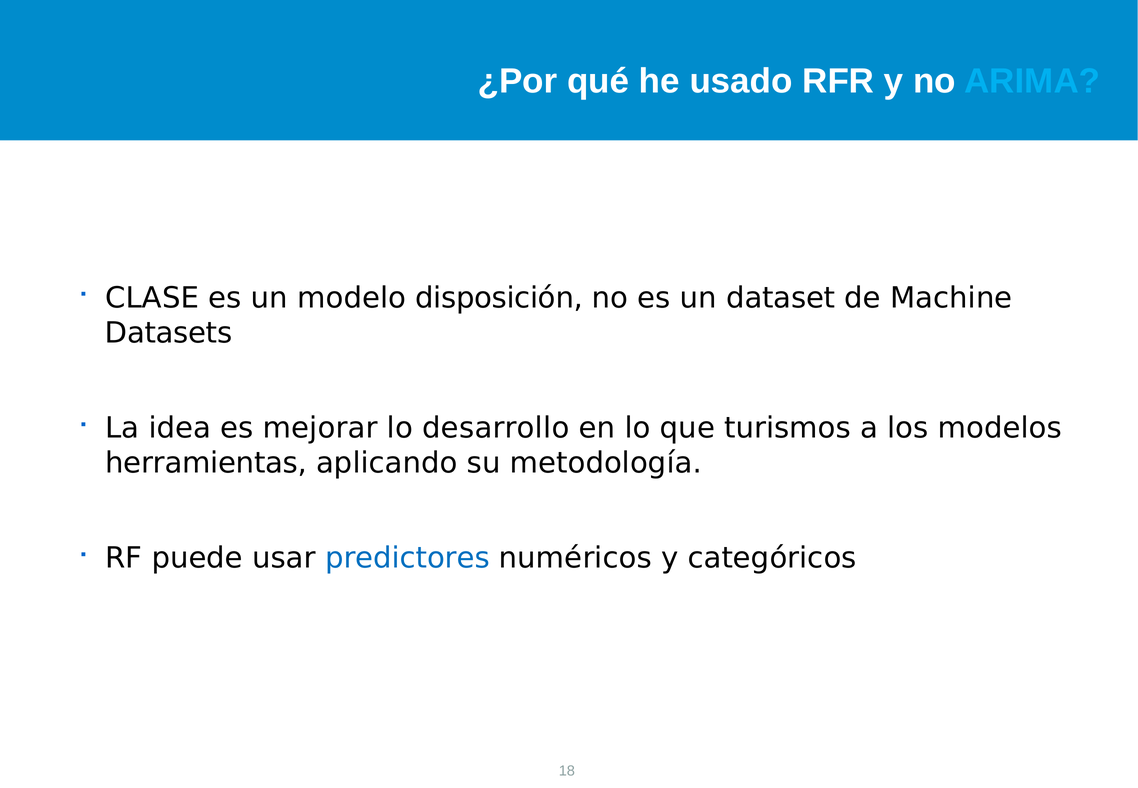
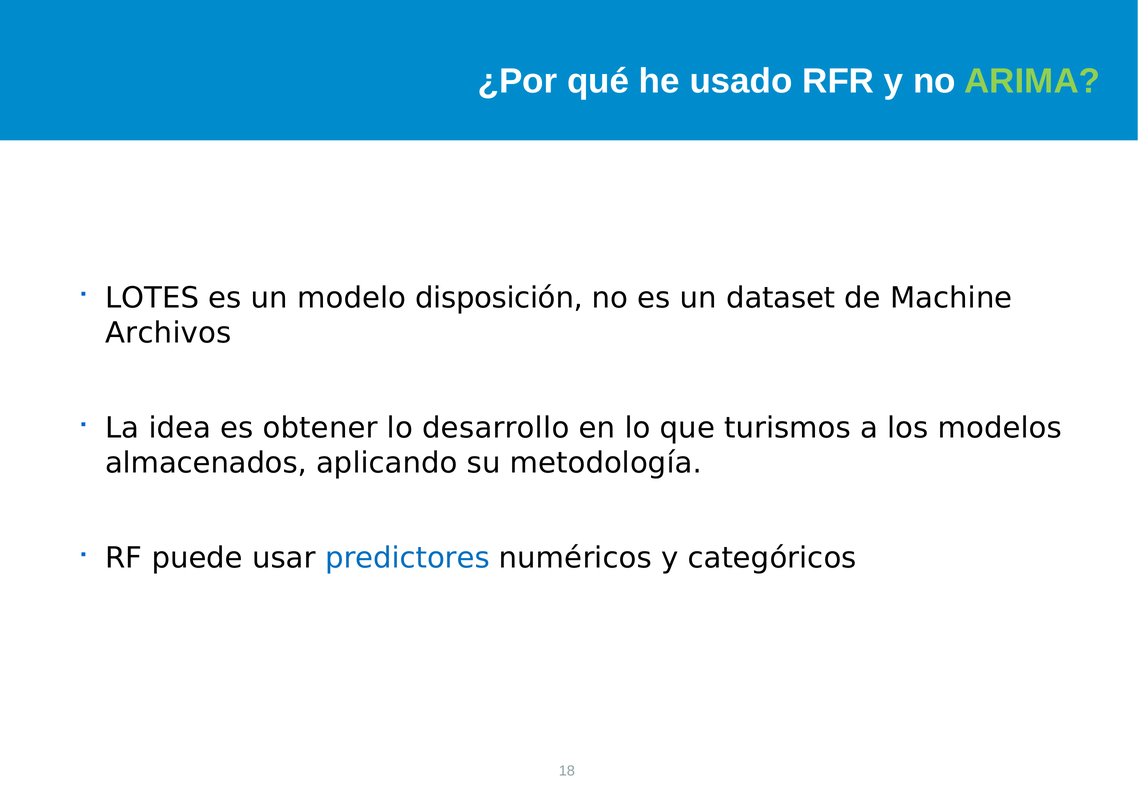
ARIMA colour: light blue -> light green (1032, 81)
CLASE: CLASE -> LOTES (152, 298)
Datasets: Datasets -> Archivos (168, 333)
mejorar: mejorar -> obtener (320, 428)
herramientas: herramientas -> almacenados (206, 463)
